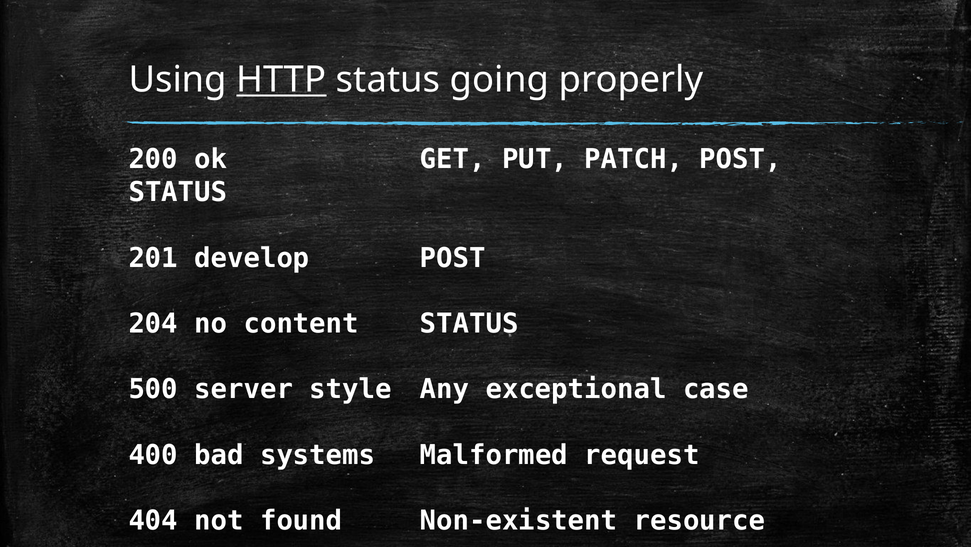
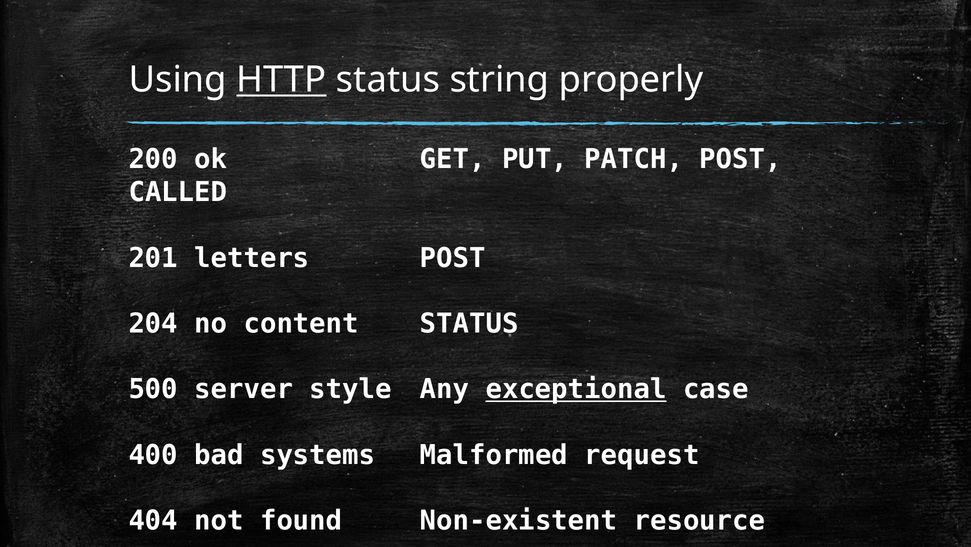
going: going -> string (499, 80)
STATUS: STATUS -> CALLED (178, 192)
develop: develop -> letters (252, 258)
exceptional underline: none -> present (576, 389)
